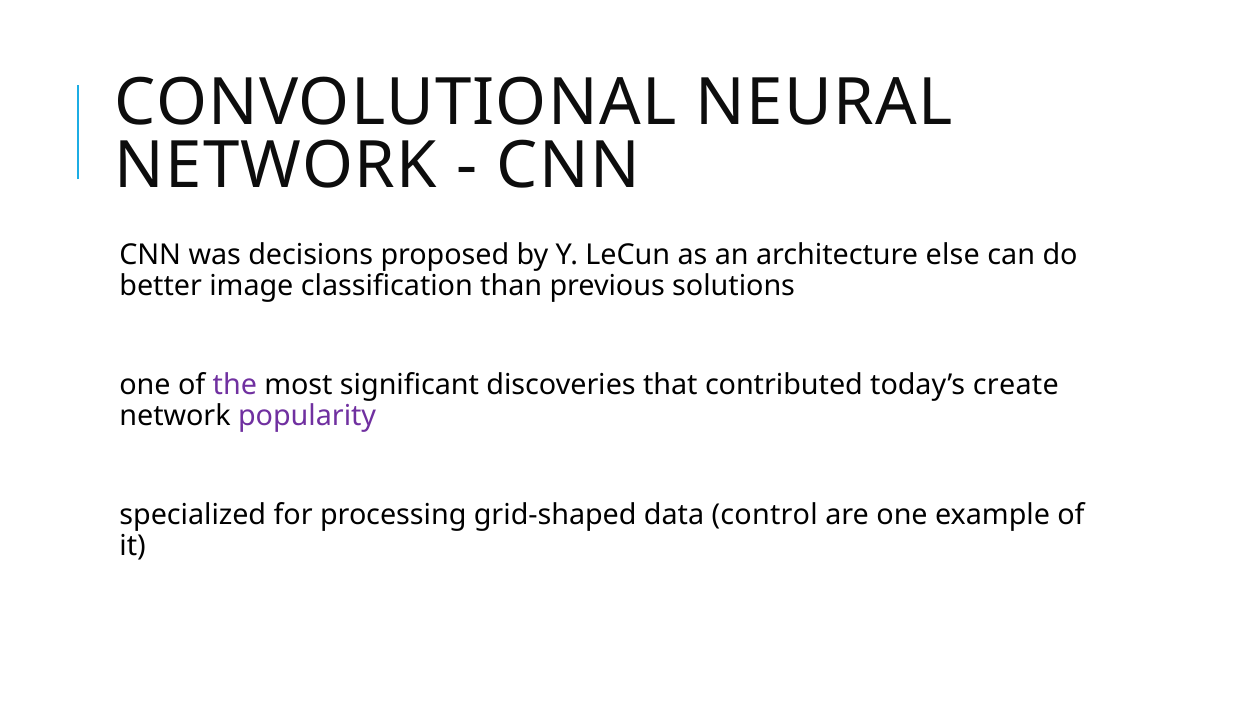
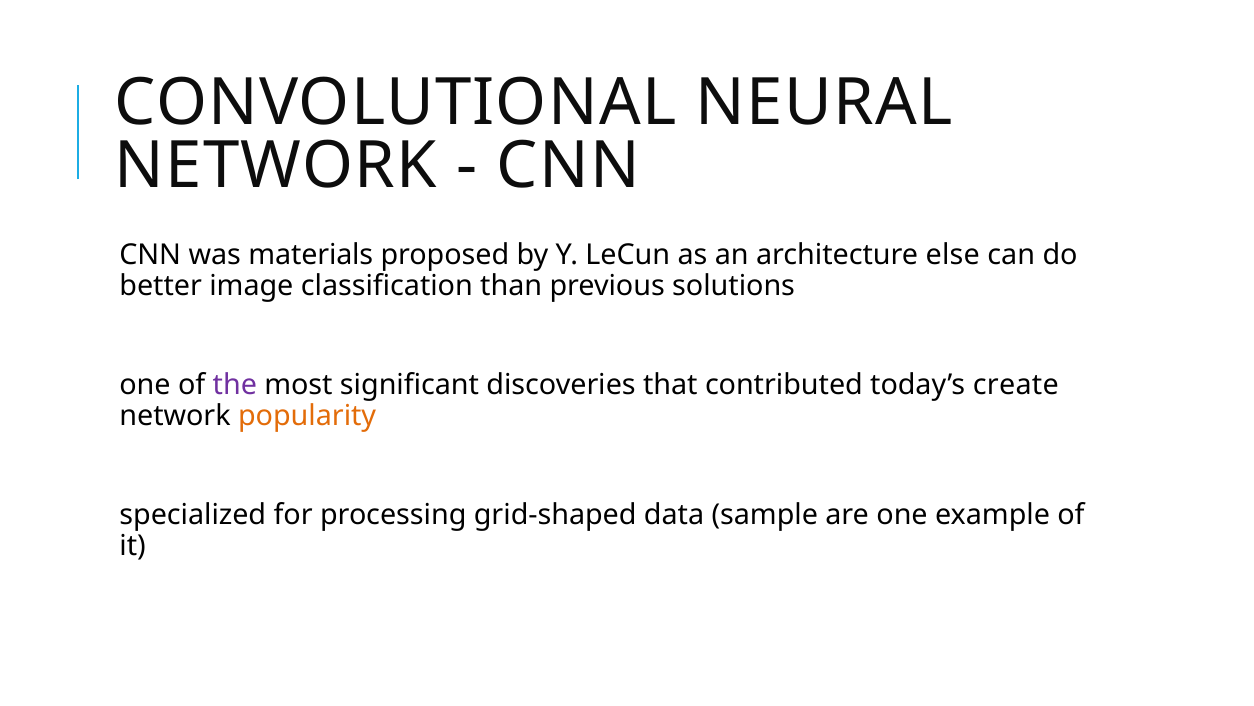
decisions: decisions -> materials (311, 255)
popularity colour: purple -> orange (307, 416)
control: control -> sample (765, 514)
